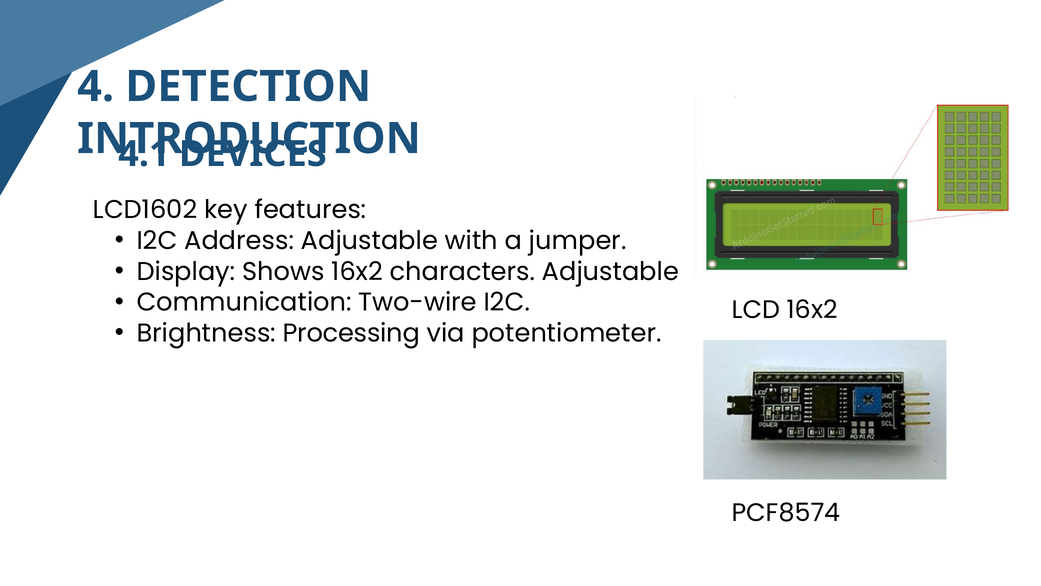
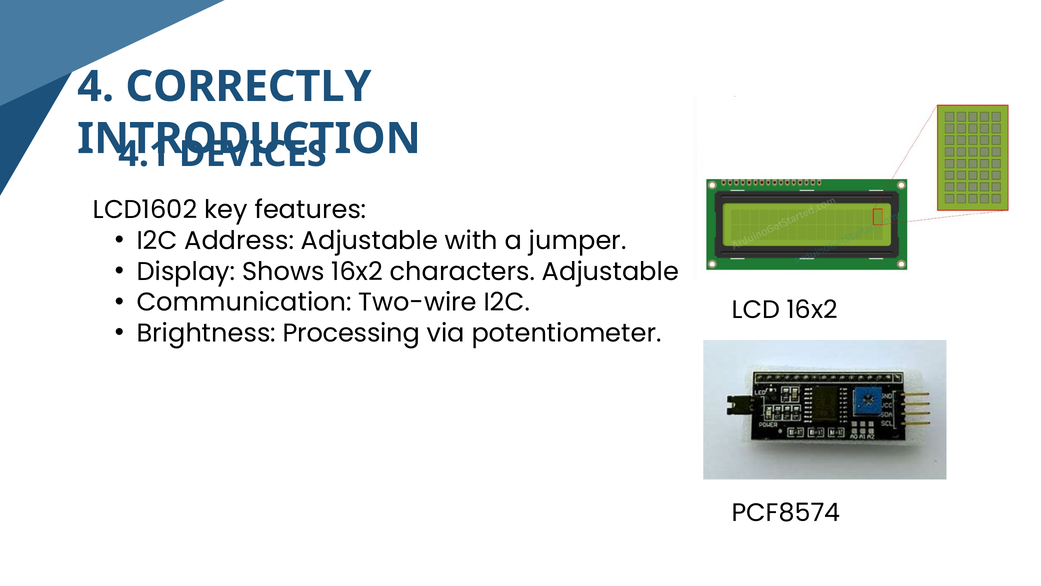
DETECTION: DETECTION -> CORRECTLY (248, 87)
